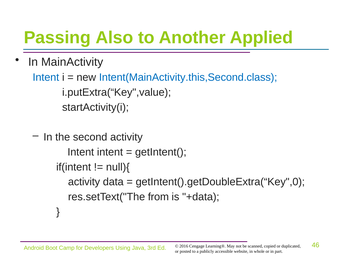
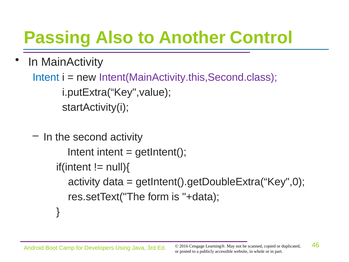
Applied: Applied -> Control (261, 38)
Intent(MainActivity.this,Second.class colour: blue -> purple (188, 77)
from: from -> form (158, 197)
